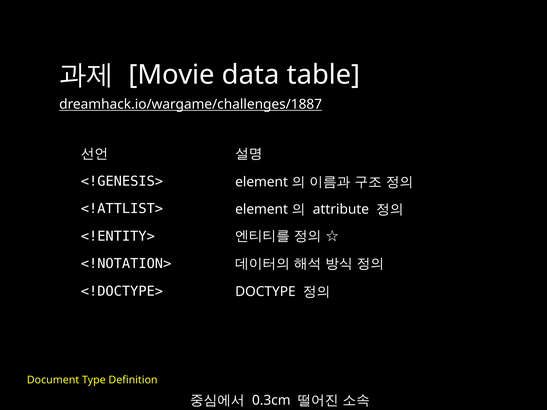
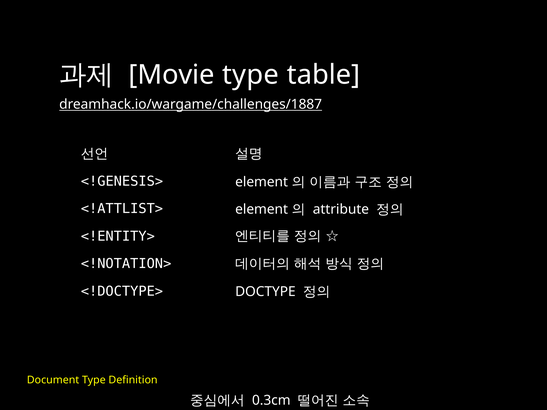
Movie data: data -> type (251, 75)
